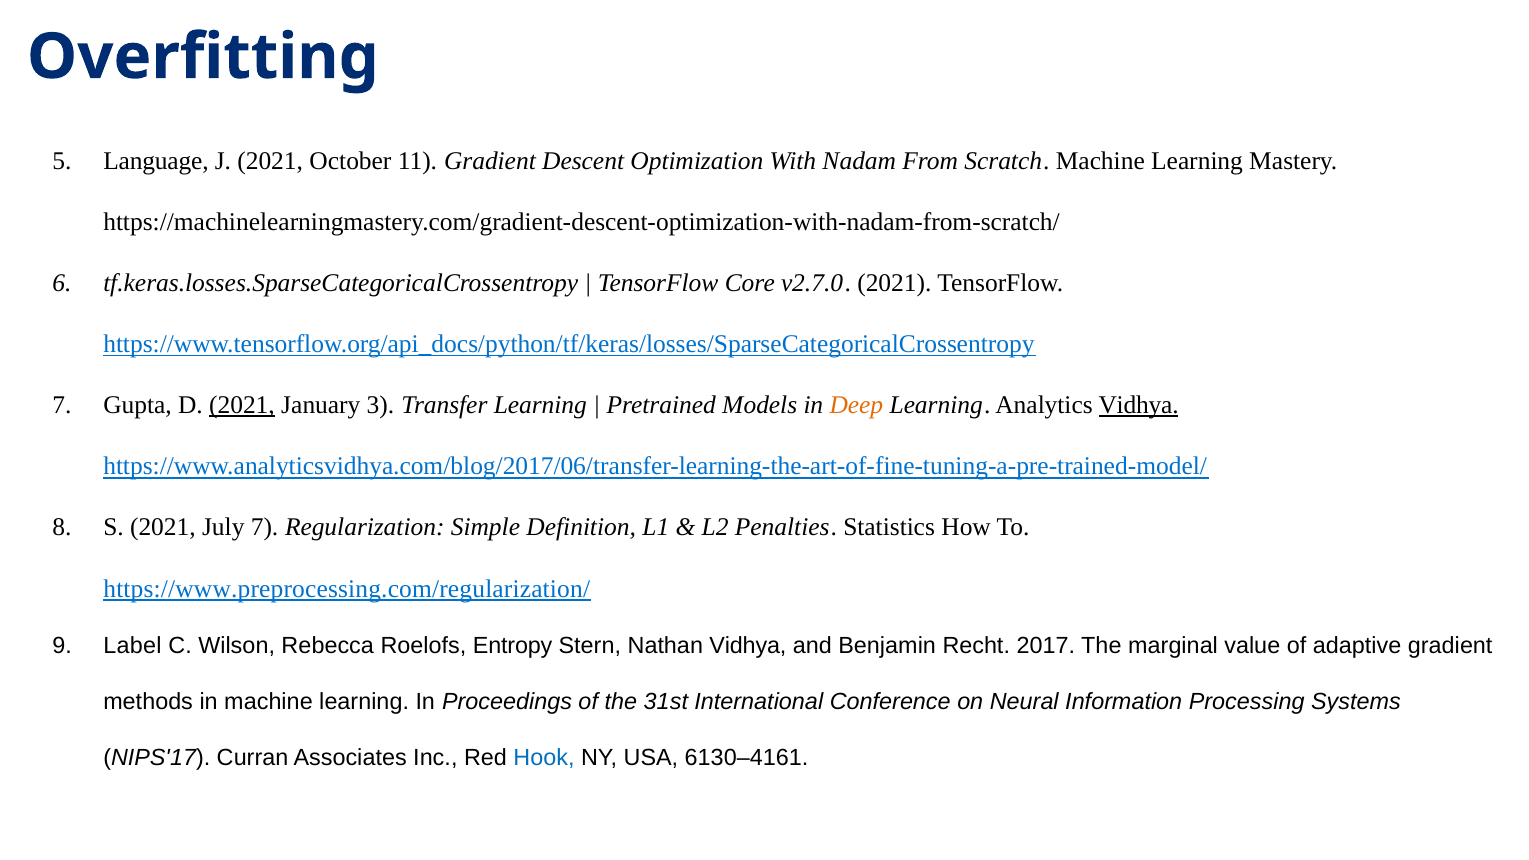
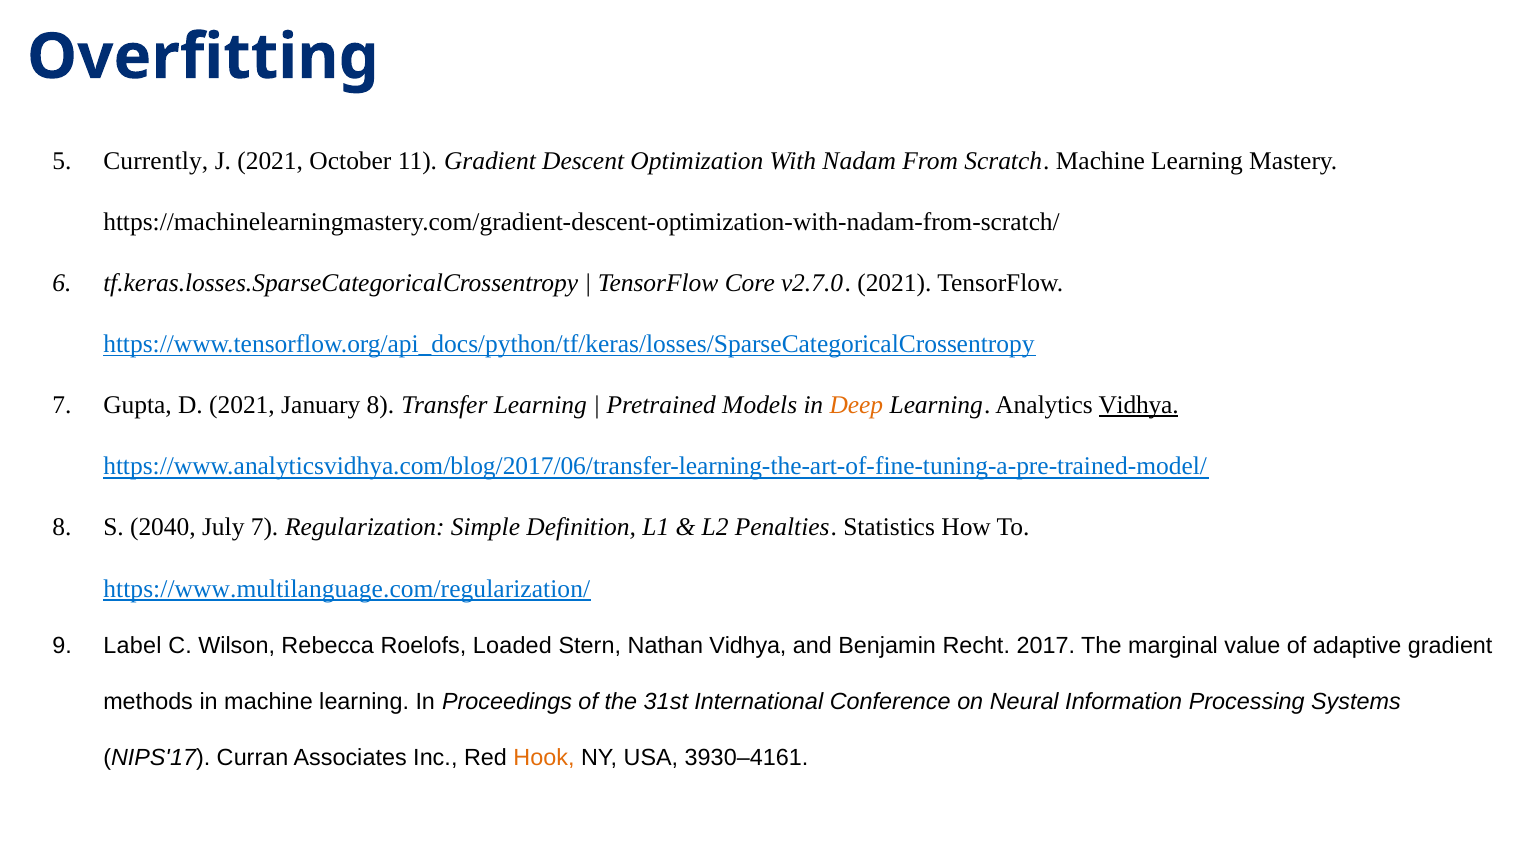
Language: Language -> Currently (156, 161)
2021 underline: present -> none (242, 405)
January 3: 3 -> 8 (380, 405)
S 2021: 2021 -> 2040 (163, 528)
https://www.preprocessing.com/regularization/: https://www.preprocessing.com/regularization/ -> https://www.multilanguage.com/regularization/ (347, 589)
Entropy: Entropy -> Loaded (512, 646)
Hook colour: blue -> orange (544, 758)
6130–4161: 6130–4161 -> 3930–4161 (747, 758)
